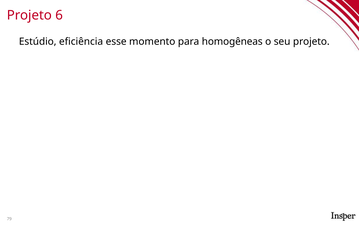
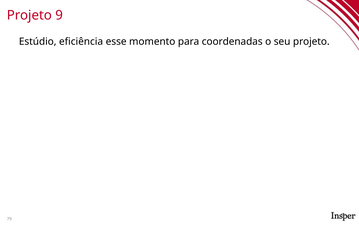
6: 6 -> 9 (59, 15)
homogêneas: homogêneas -> coordenadas (232, 41)
